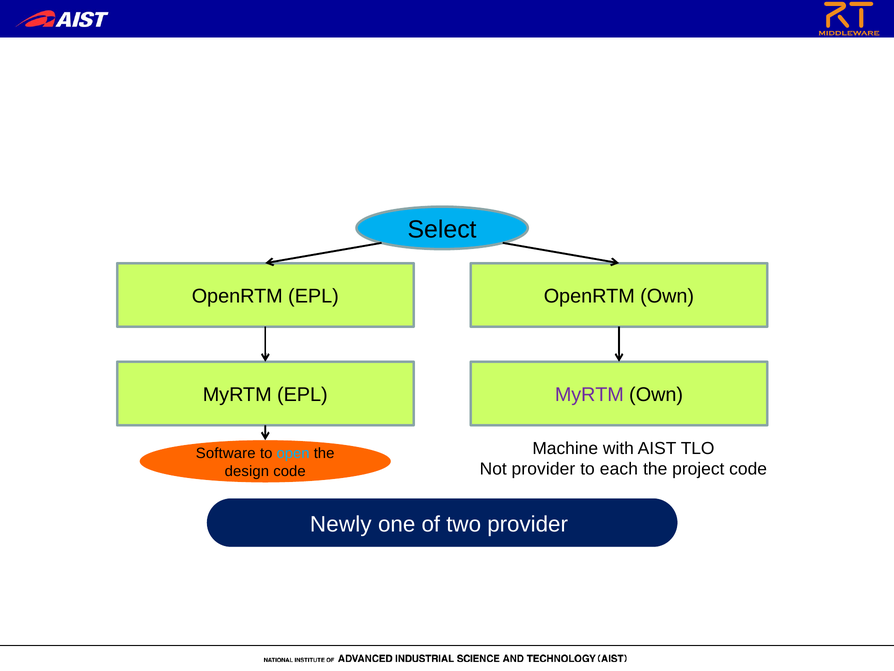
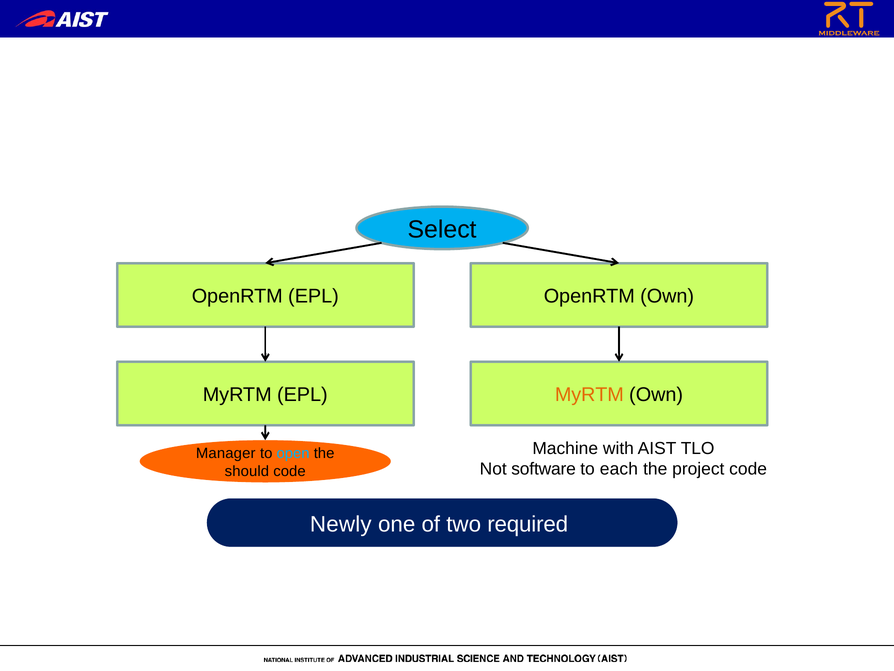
MyRTM colour: purple -> orange (589, 395)
Software: Software -> Manager (226, 453)
Not provider: provider -> software (544, 469)
design: design -> should (247, 471)
two provider: provider -> required (528, 524)
